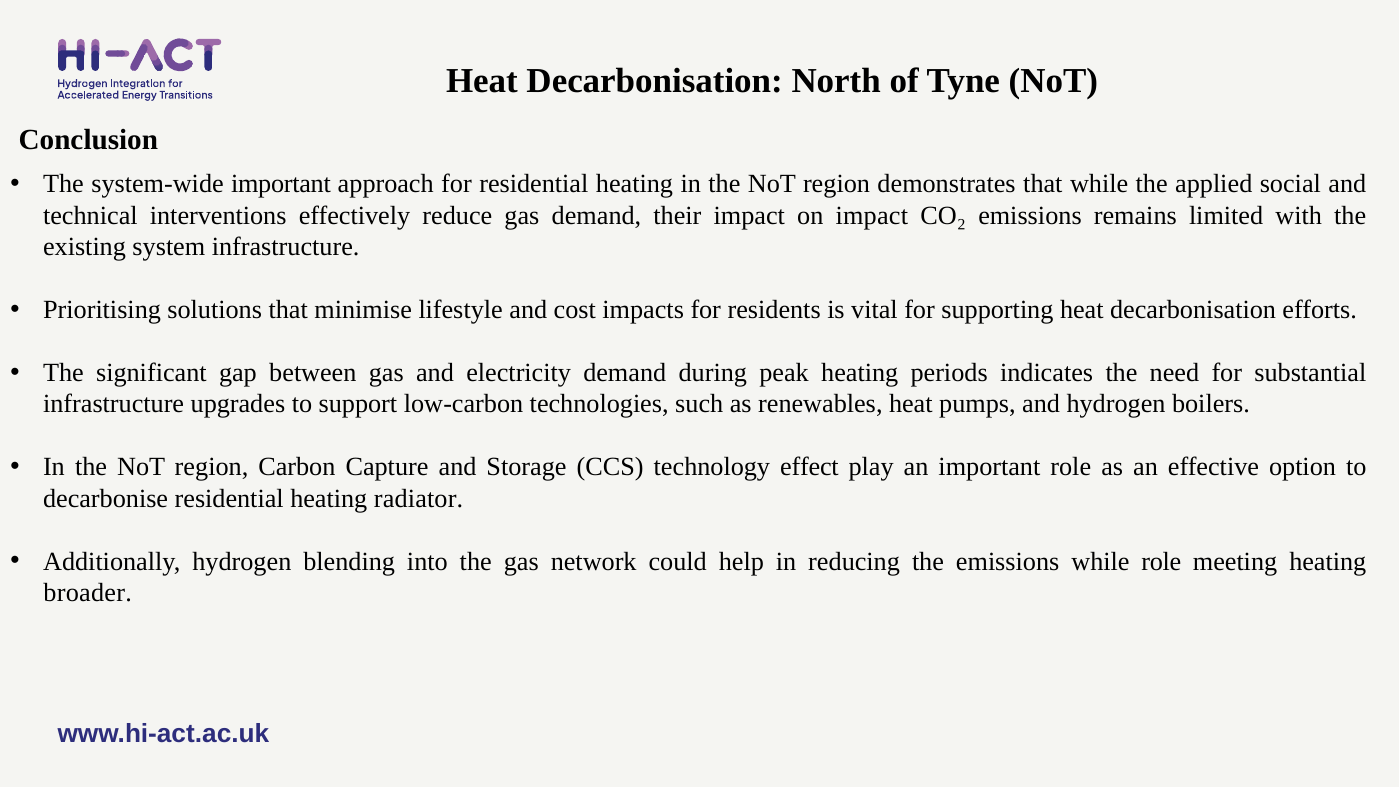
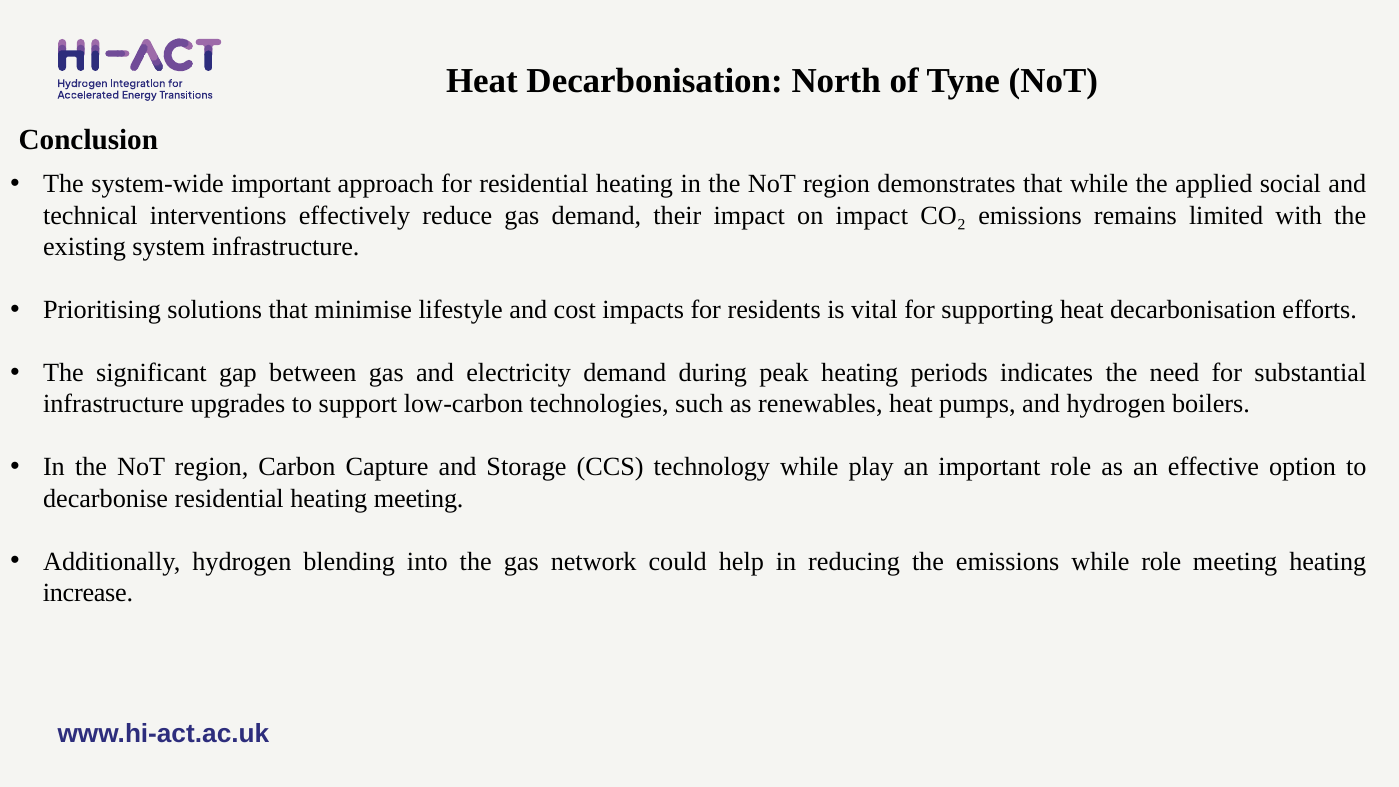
technology effect: effect -> while (809, 467)
heating radiator: radiator -> meeting (419, 499)
broader: broader -> increase (88, 593)
